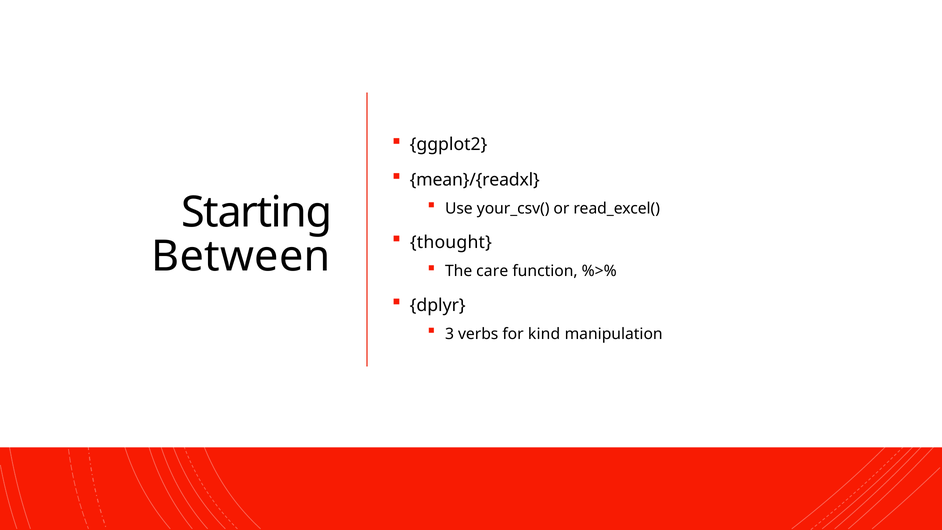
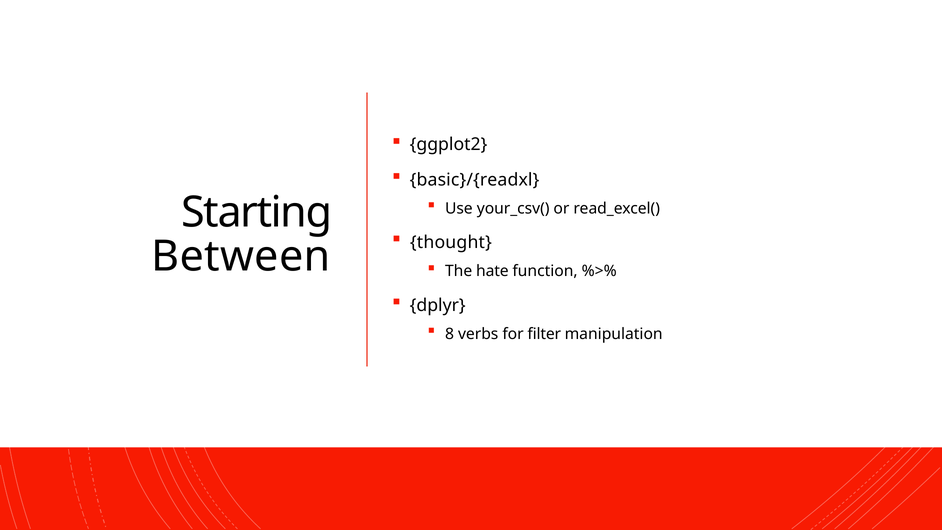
mean}/{readxl: mean}/{readxl -> basic}/{readxl (475, 180)
care: care -> hate (492, 271)
3: 3 -> 8 (450, 334)
kind: kind -> filter (544, 334)
